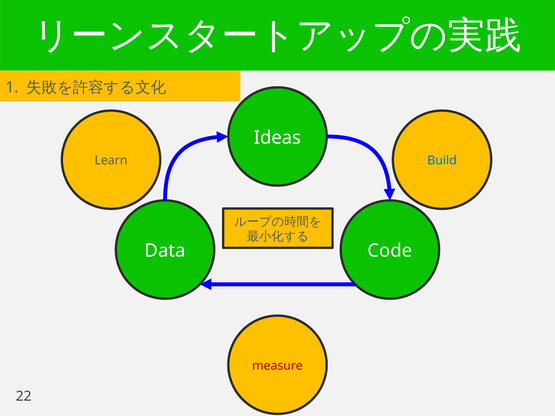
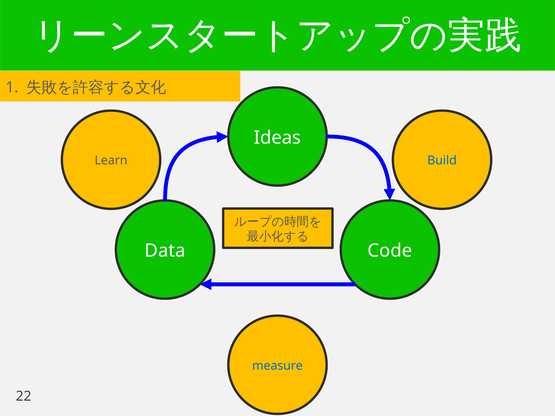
measure colour: red -> blue (277, 366)
